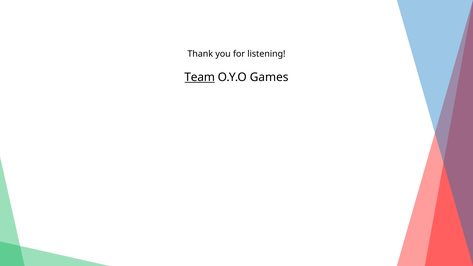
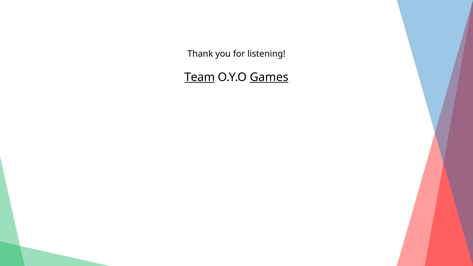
Games underline: none -> present (269, 77)
